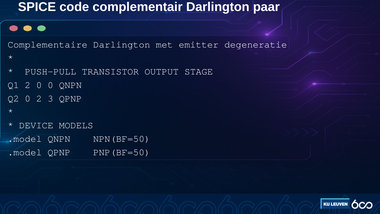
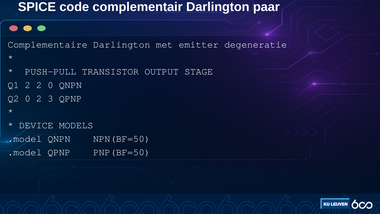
2 0: 0 -> 2 (39, 85)
